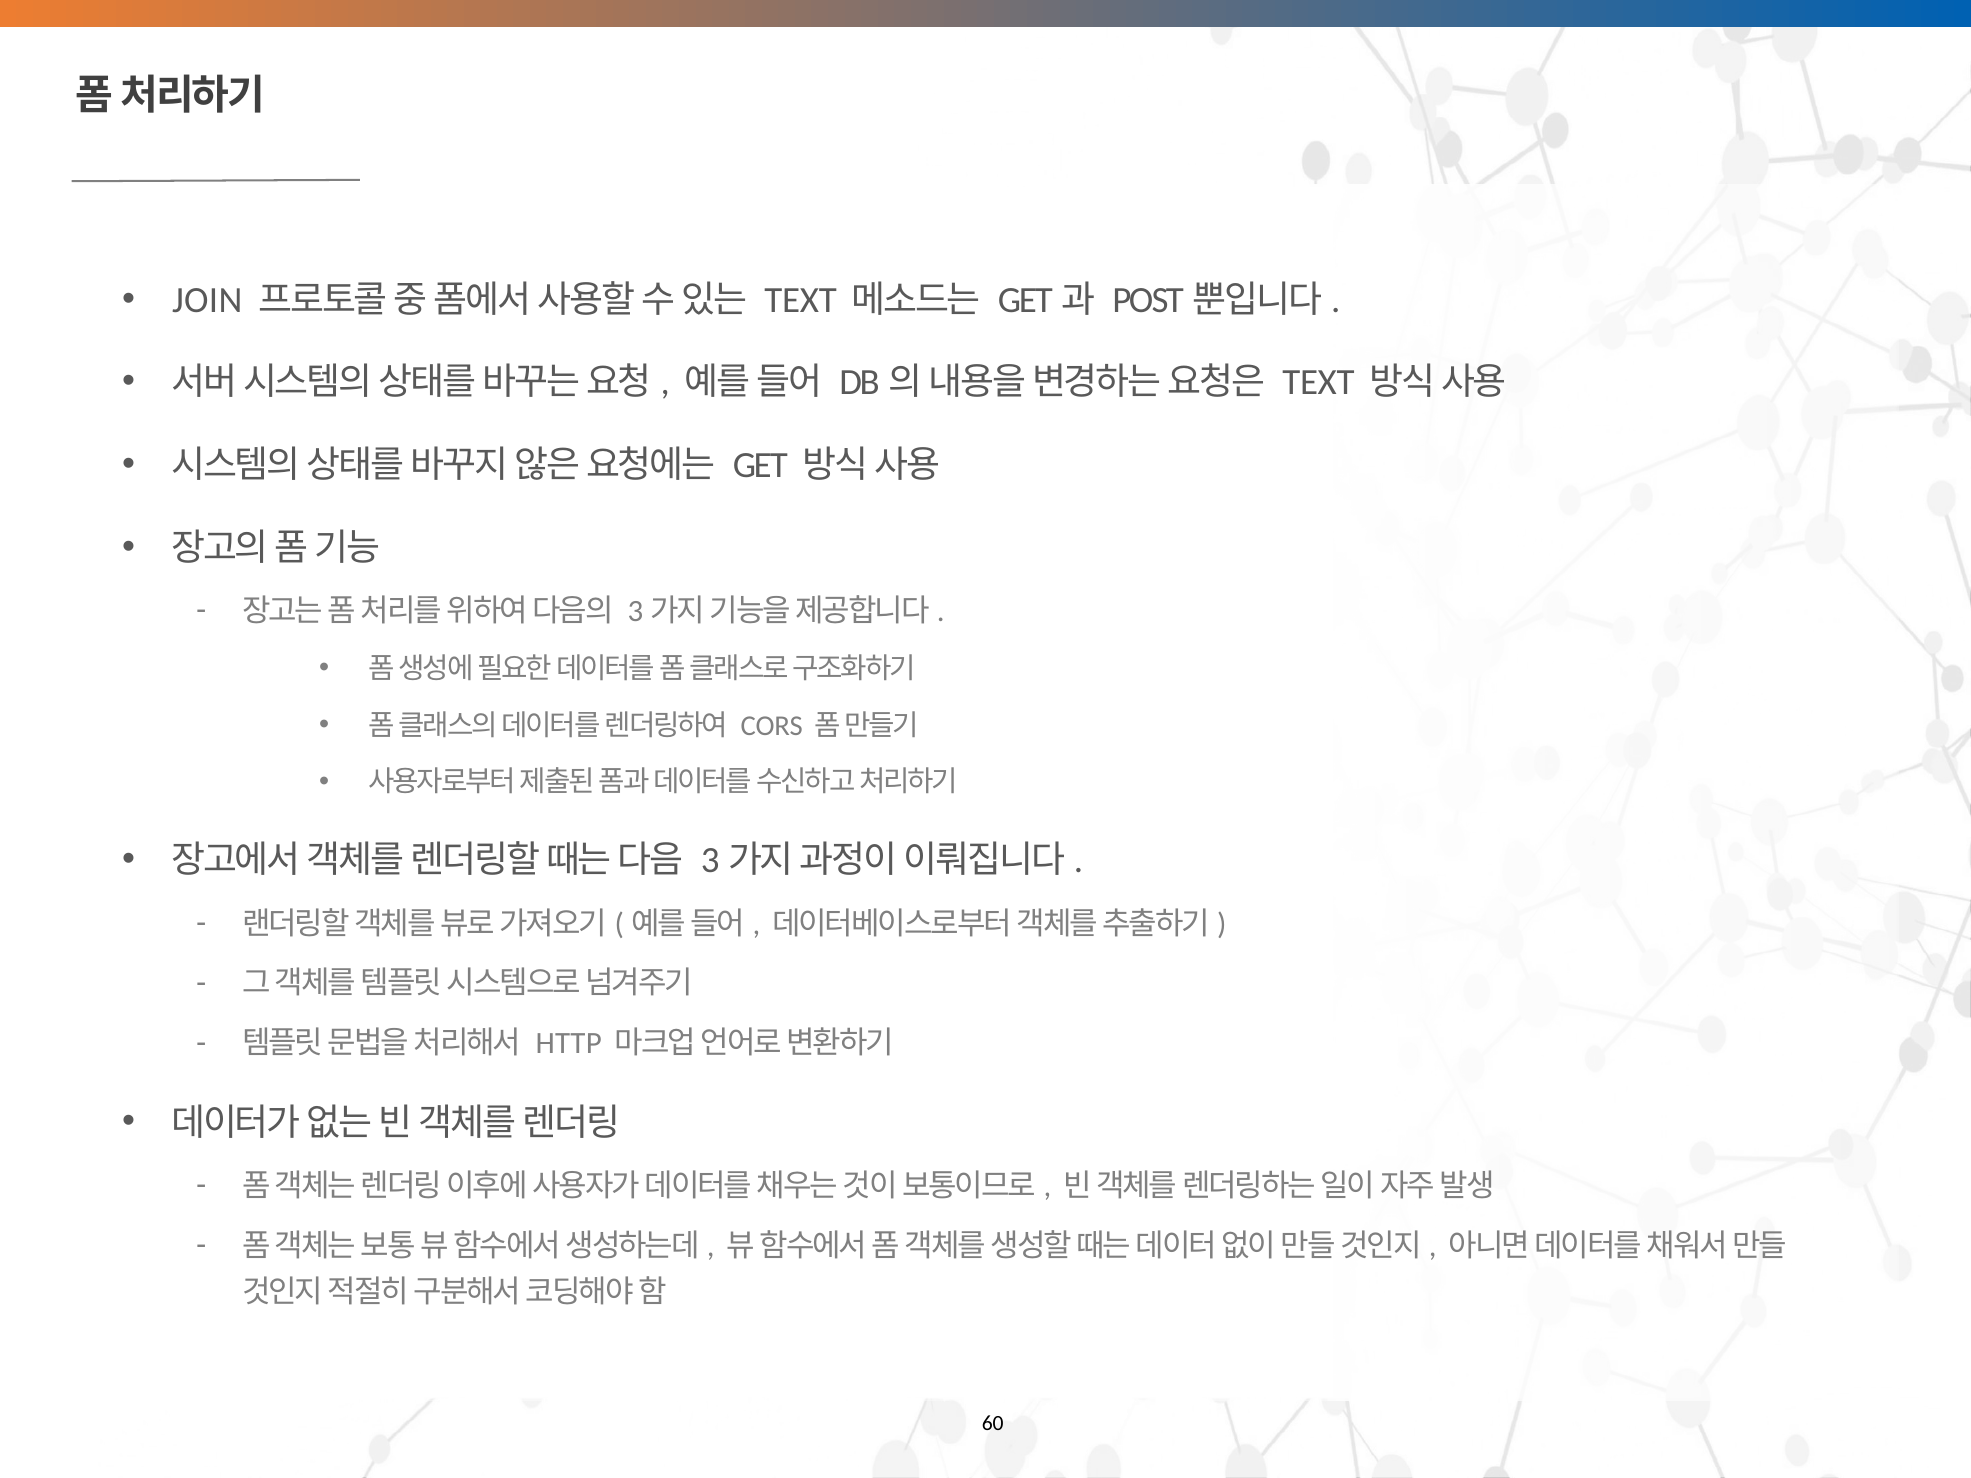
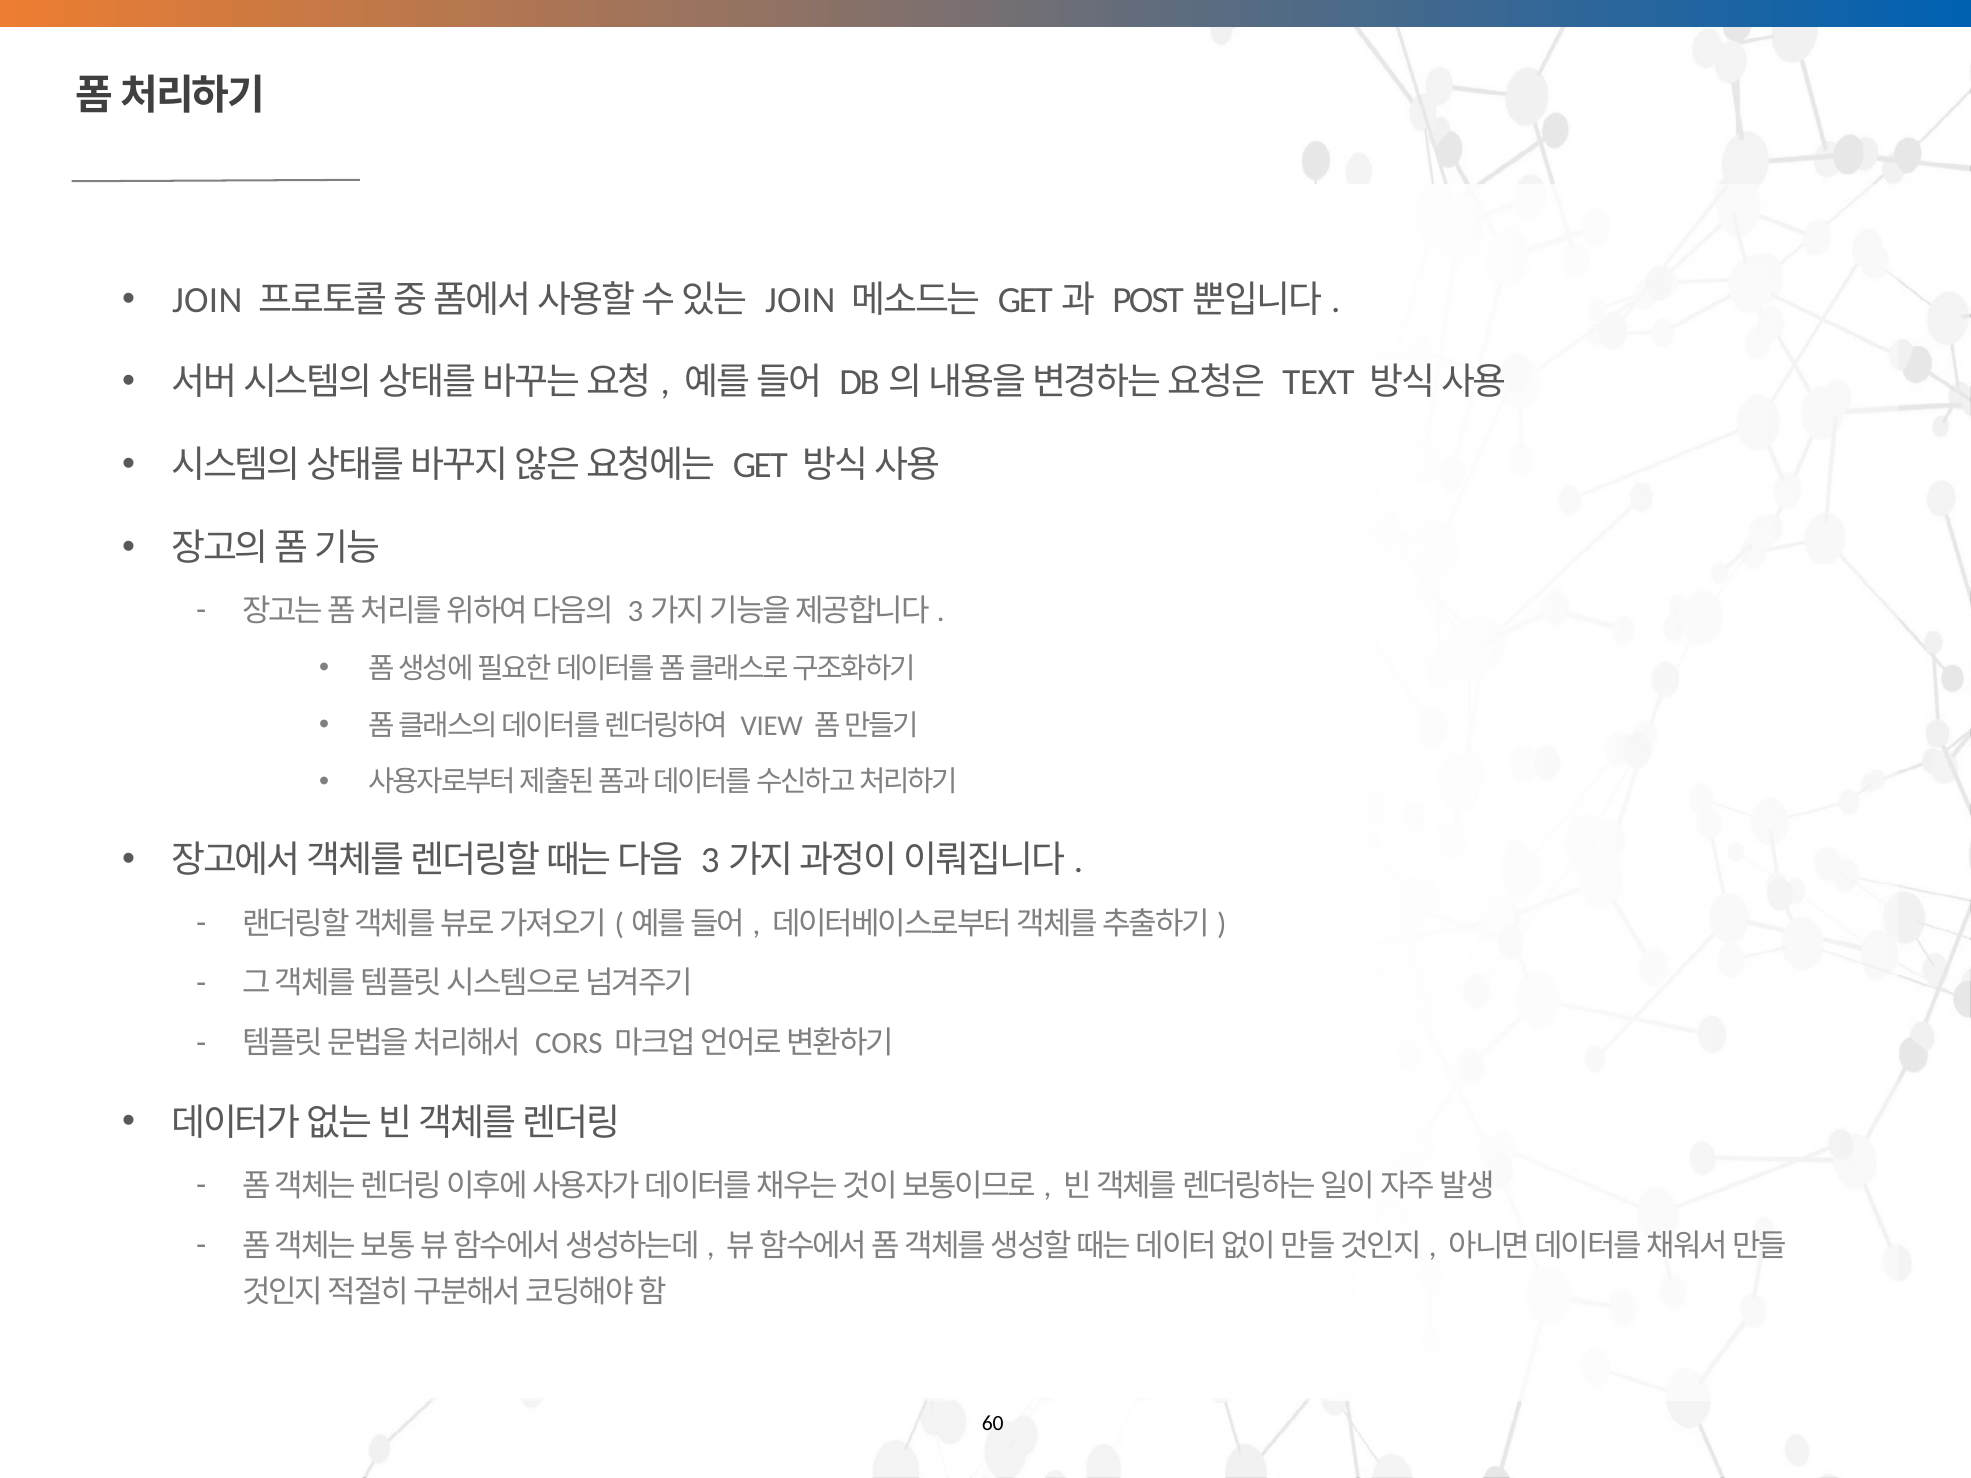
TEXT: TEXT -> JOIN (800, 300)
CORS: CORS -> VIEW (772, 726)
HTTP: HTTP -> CORS (569, 1044)
